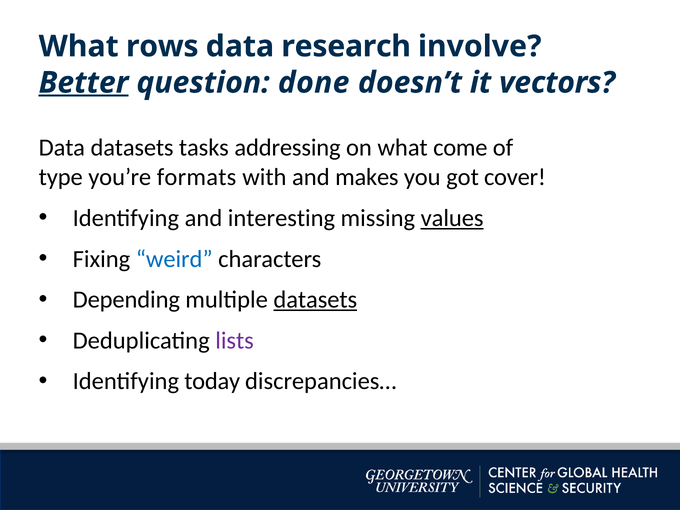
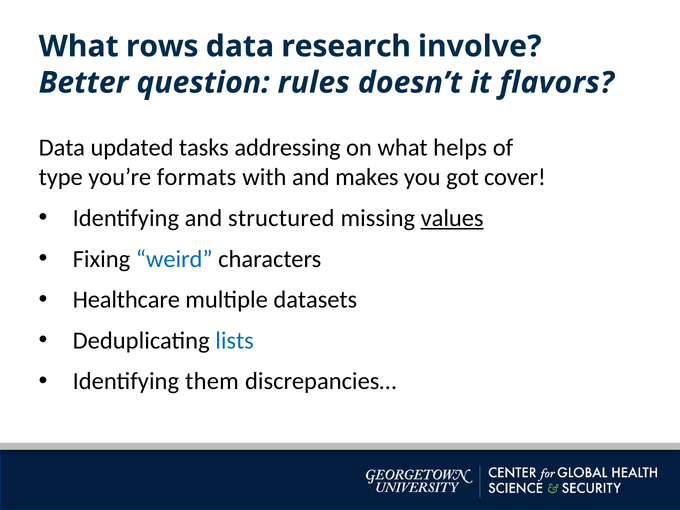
Better underline: present -> none (84, 83)
done: done -> rules (314, 83)
vectors: vectors -> flavors (557, 83)
Data datasets: datasets -> updated (132, 148)
come: come -> helps (460, 148)
interesting: interesting -> structured (281, 218)
Depending: Depending -> Healthcare (126, 300)
datasets underline: present -> none (315, 300)
lists colour: purple -> blue (235, 341)
today: today -> them (212, 381)
